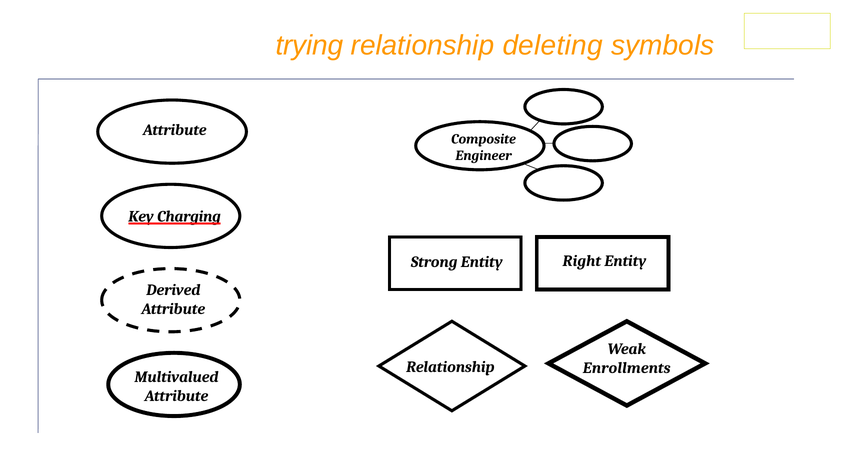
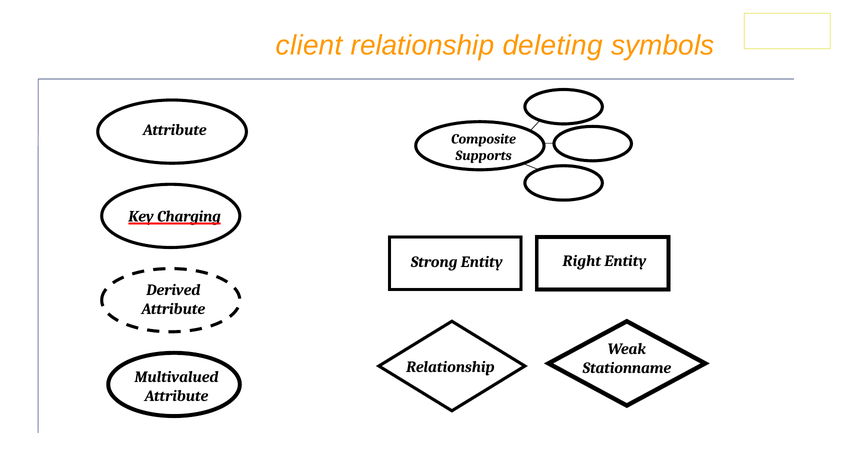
trying: trying -> client (309, 46)
Engineer: Engineer -> Supports (484, 156)
Enrollments: Enrollments -> Stationname (627, 368)
